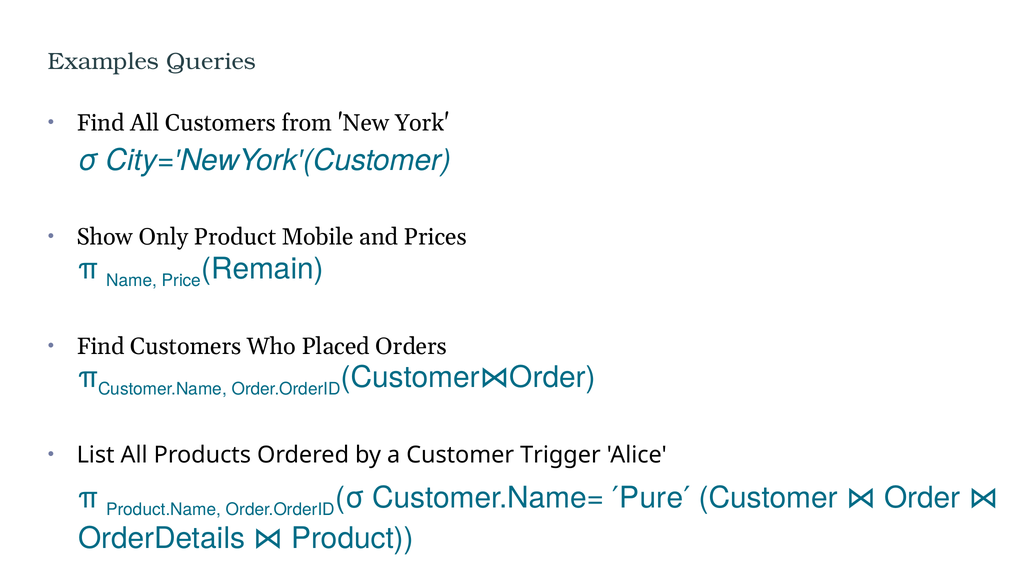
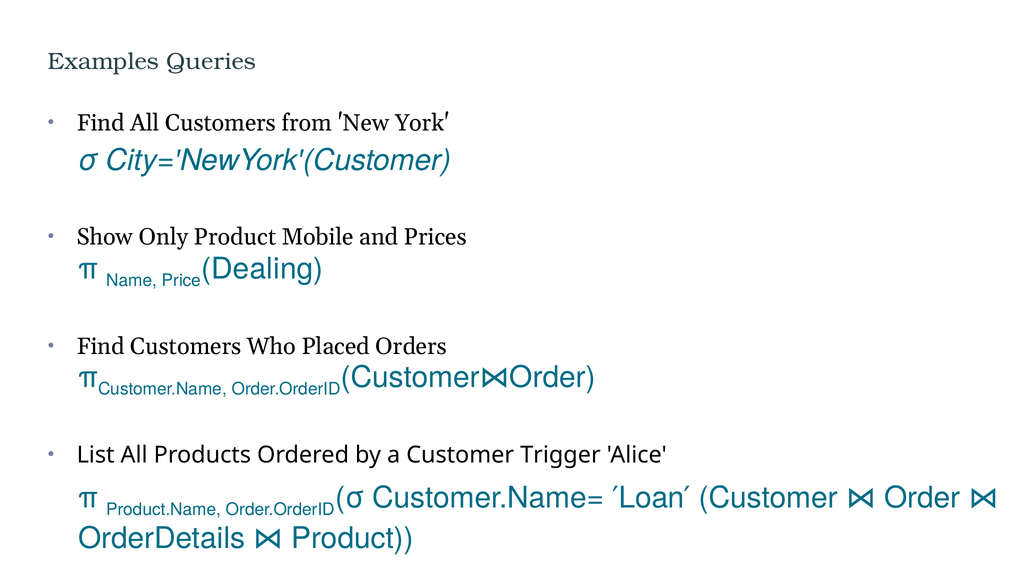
Remain: Remain -> Dealing (262, 269)
Pure: Pure -> Loan (652, 498)
